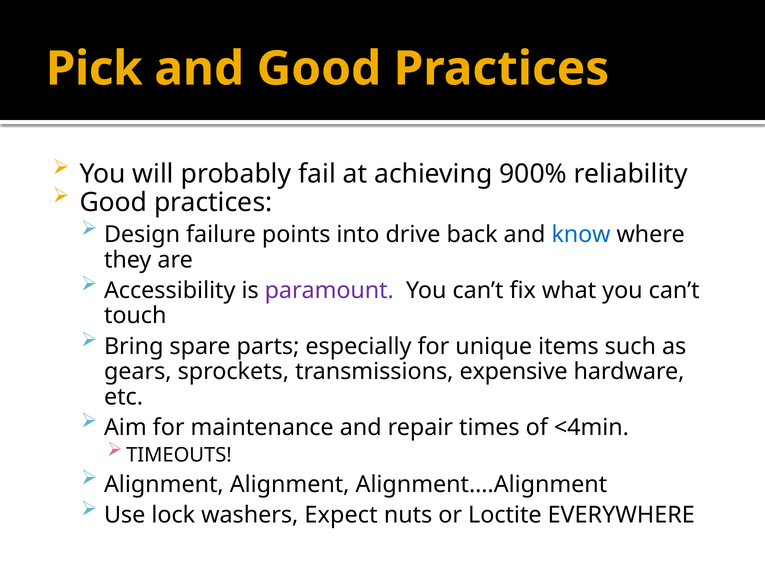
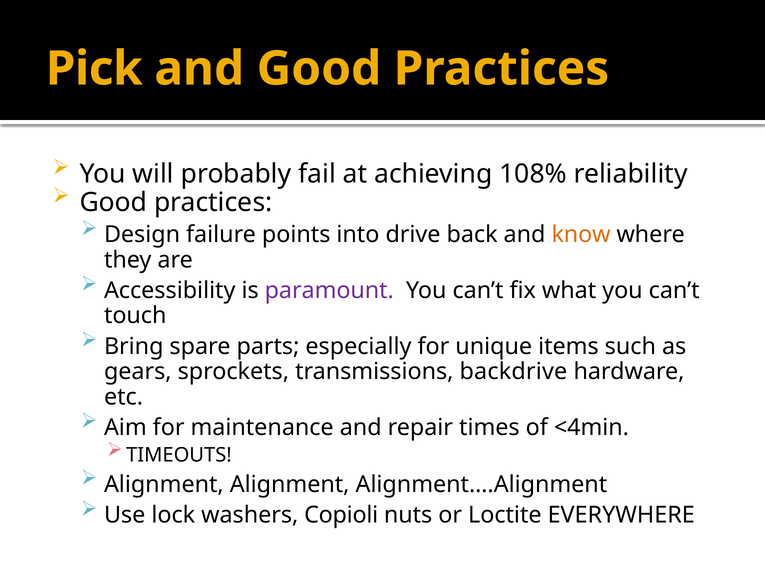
900%: 900% -> 108% (533, 174)
know colour: blue -> orange (581, 235)
expensive: expensive -> backdrive (513, 371)
Expect: Expect -> Copioli (341, 515)
